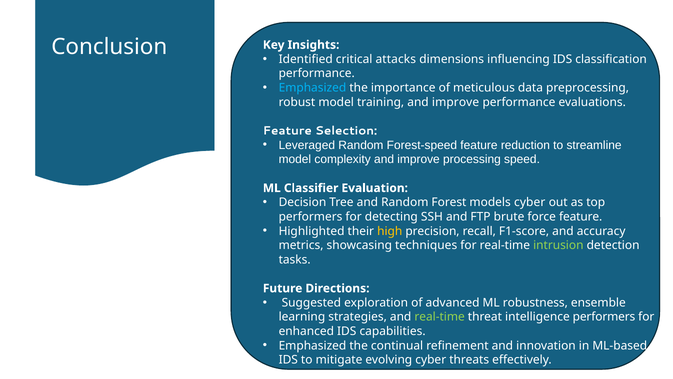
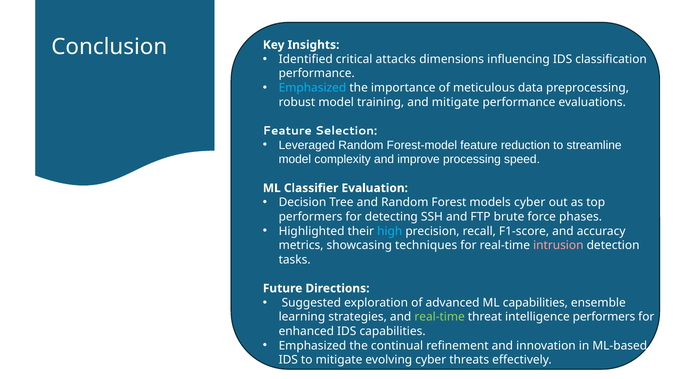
training and improve: improve -> mitigate (456, 102)
Forest-speed: Forest-speed -> Forest-model (422, 145)
force feature: feature -> phases (581, 217)
high colour: yellow -> light blue (390, 231)
intrusion colour: light green -> pink (558, 245)
ML robustness: robustness -> capabilities (535, 302)
